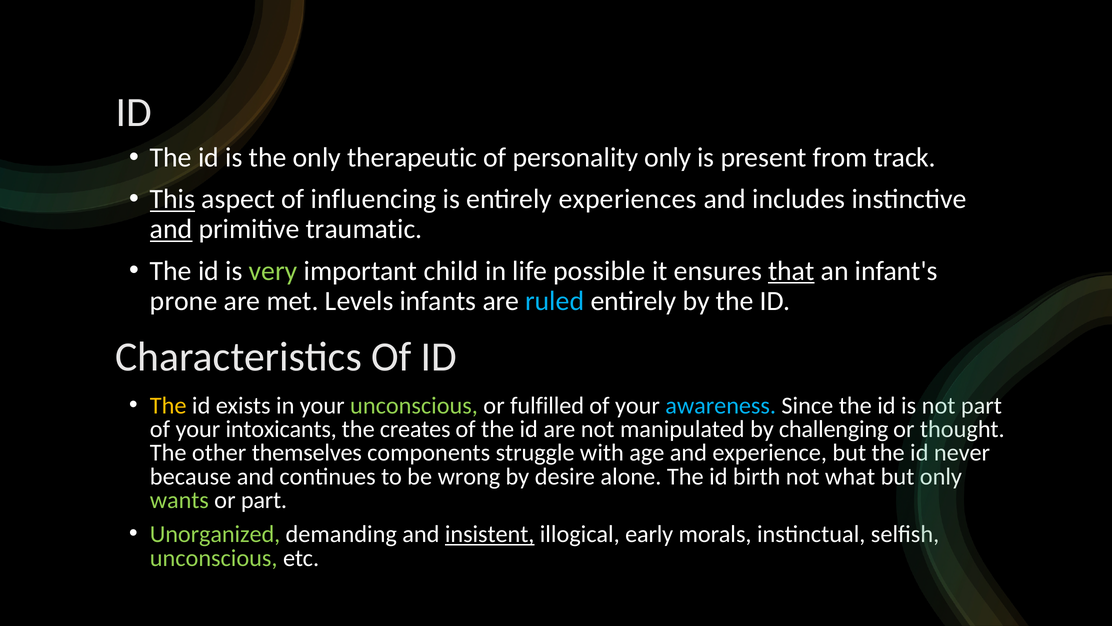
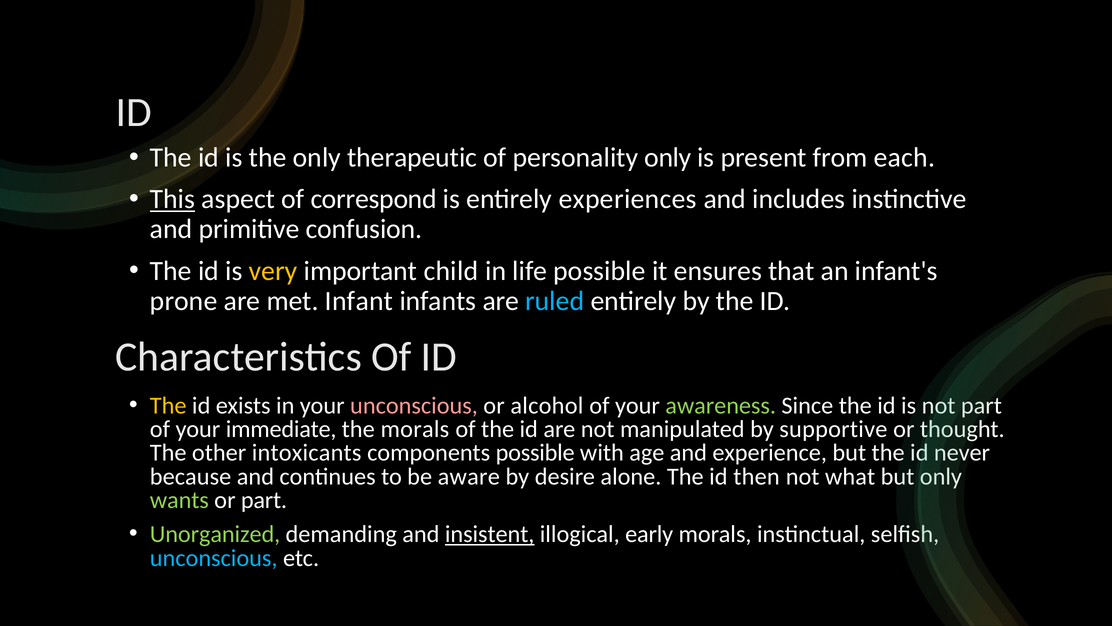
track: track -> each (904, 157)
influencing: influencing -> correspond (374, 199)
and underline: present -> none (171, 229)
traumatic: traumatic -> confusion (364, 229)
very colour: light green -> yellow (273, 271)
that underline: present -> none (791, 271)
Levels: Levels -> Infant (359, 301)
unconscious colour: light green -> pink (414, 405)
fulfilled: fulfilled -> alcohol (547, 405)
awareness colour: light blue -> light green (721, 405)
intoxicants: intoxicants -> immediate (281, 429)
the creates: creates -> morals (415, 429)
challenging: challenging -> supportive (833, 429)
themselves: themselves -> intoxicants (307, 453)
components struggle: struggle -> possible (535, 453)
wrong: wrong -> aware (469, 476)
birth: birth -> then (757, 476)
unconscious colour: light green -> light blue (214, 558)
